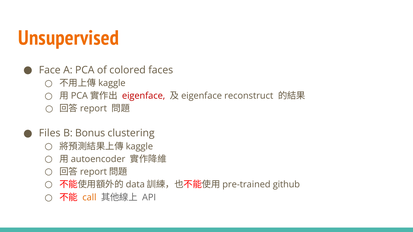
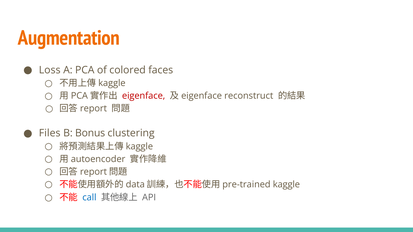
Unsupervised: Unsupervised -> Augmentation (69, 38)
Face: Face -> Loss (50, 70)
github: github -> kaggle (286, 185)
call colour: orange -> blue (89, 198)
